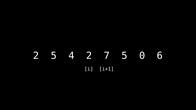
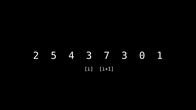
4 2: 2 -> 3 (89, 56)
7 5: 5 -> 3 (124, 56)
6: 6 -> 1 (160, 56)
